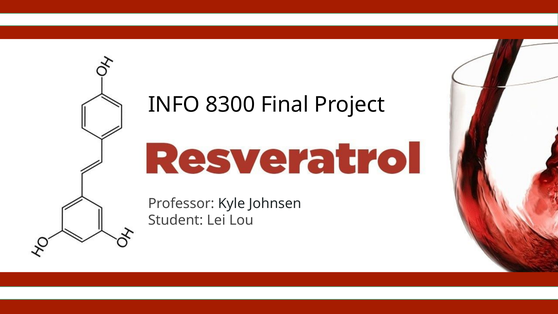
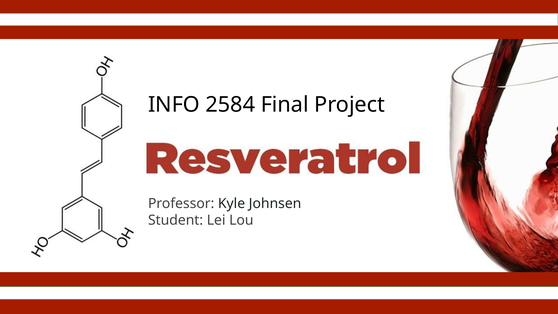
8300: 8300 -> 2584 (230, 104)
